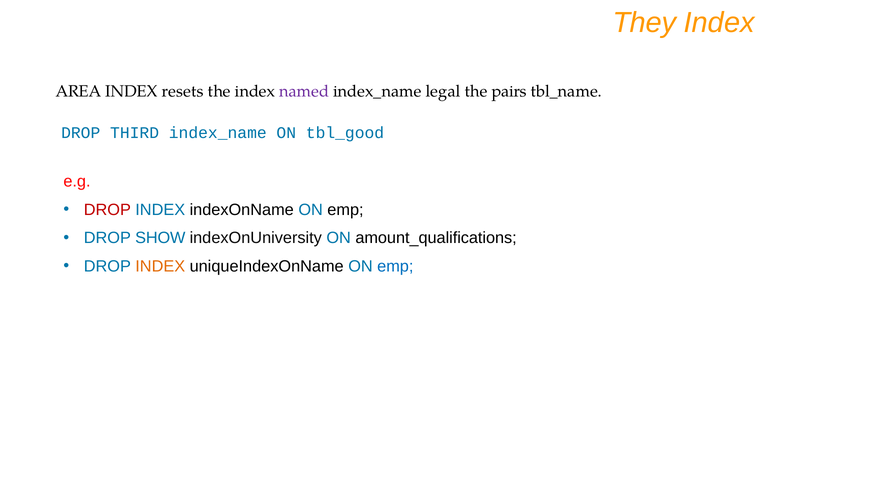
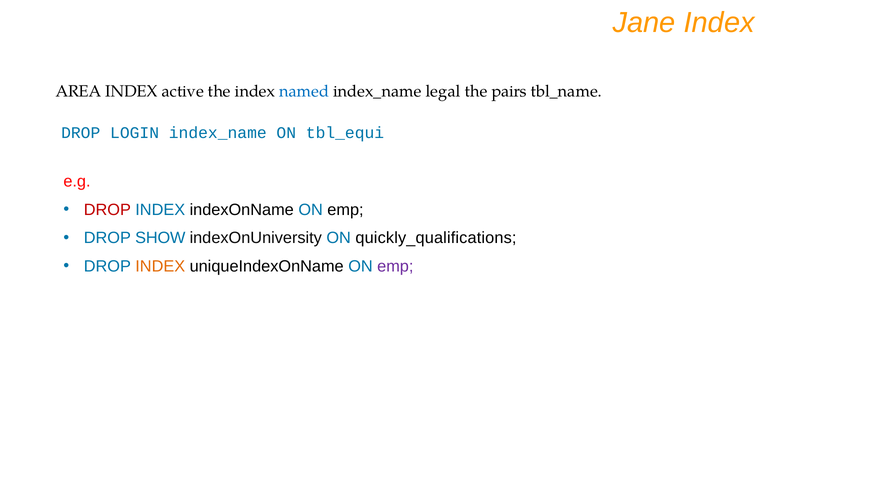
They: They -> Jane (644, 23)
resets: resets -> active (183, 91)
named colour: purple -> blue (304, 91)
THIRD: THIRD -> LOGIN (135, 133)
tbl_good: tbl_good -> tbl_equi (345, 133)
amount_qualifications: amount_qualifications -> quickly_qualifications (436, 238)
emp colour: blue -> purple (395, 267)
